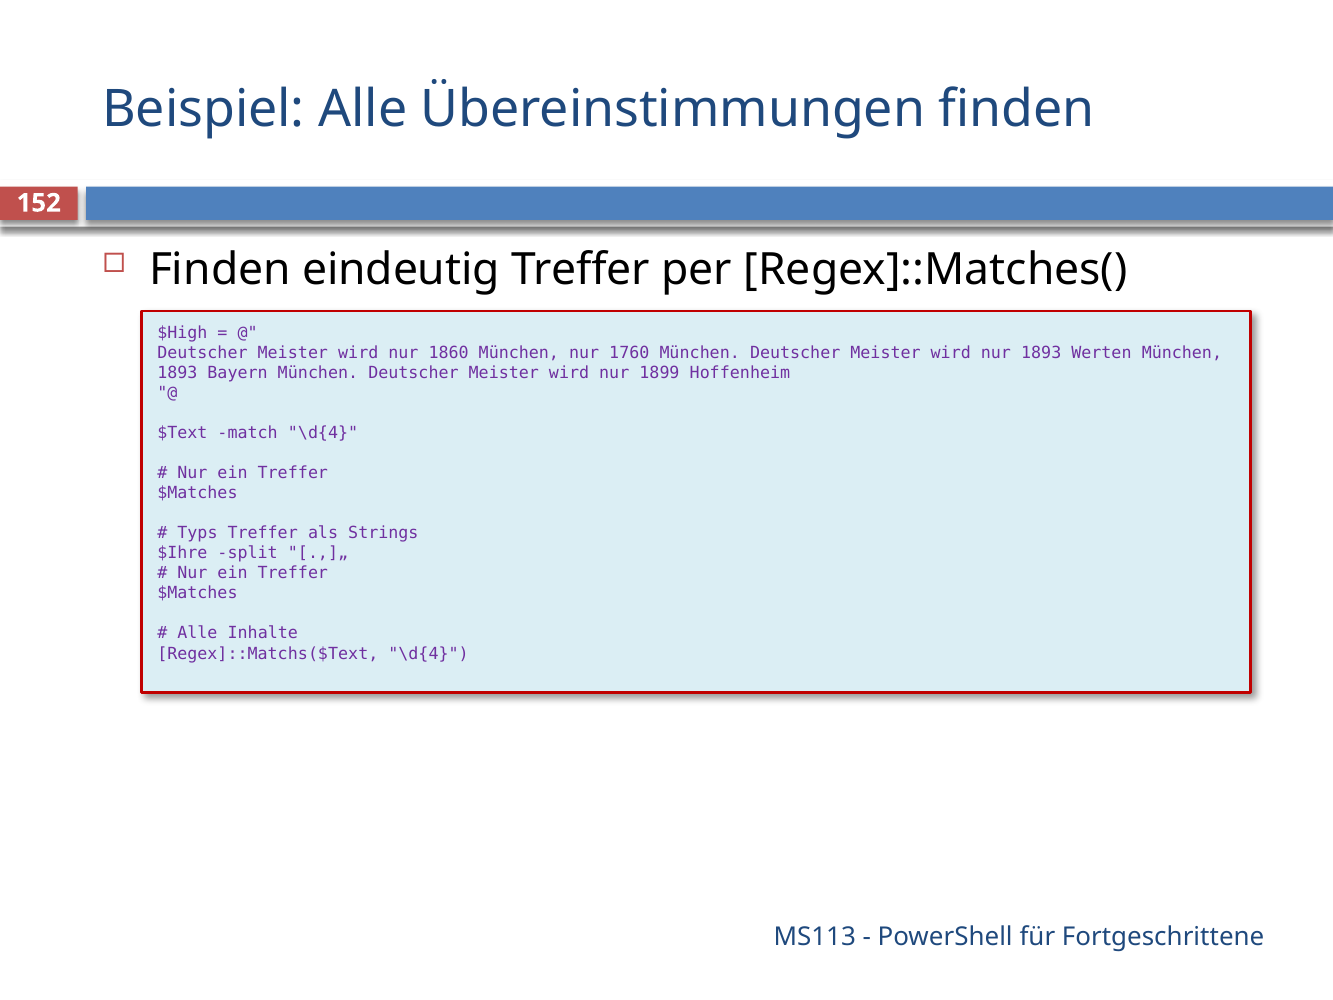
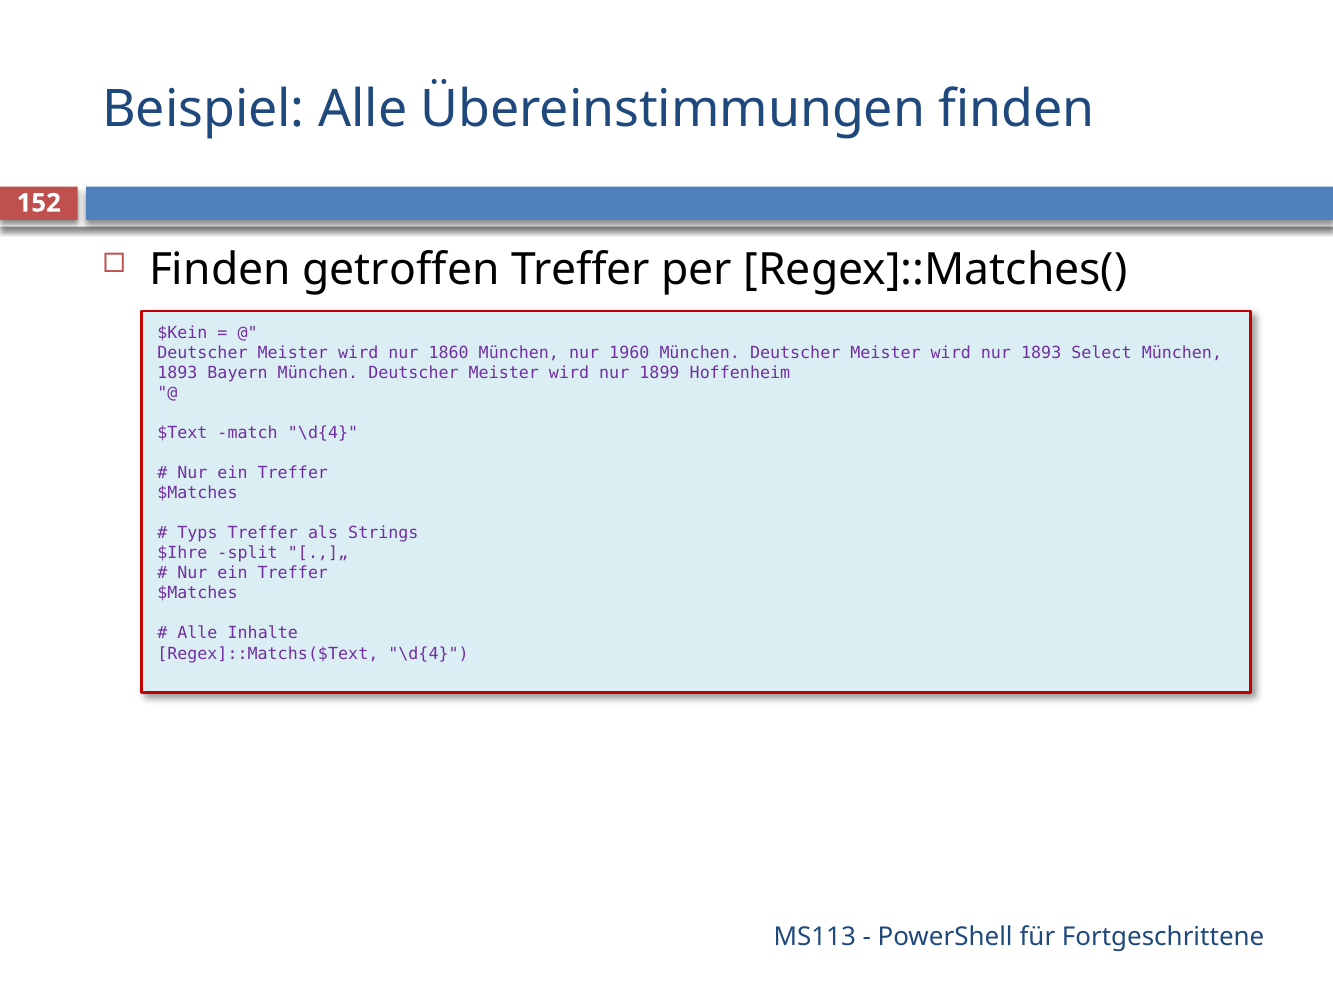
eindeutig: eindeutig -> getroffen (401, 270)
$High: $High -> $Kein (182, 333)
1760: 1760 -> 1960 (629, 353)
Werten: Werten -> Select (1101, 353)
